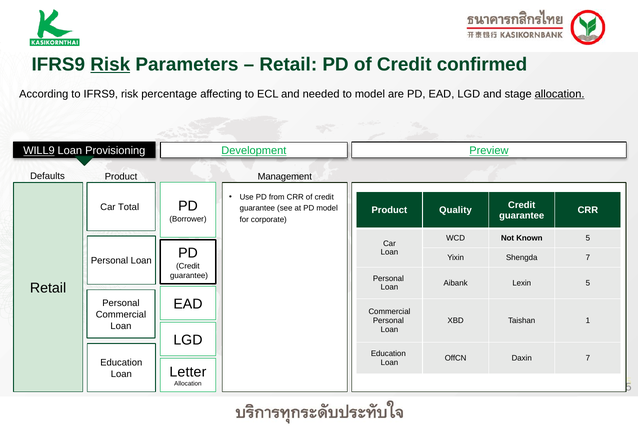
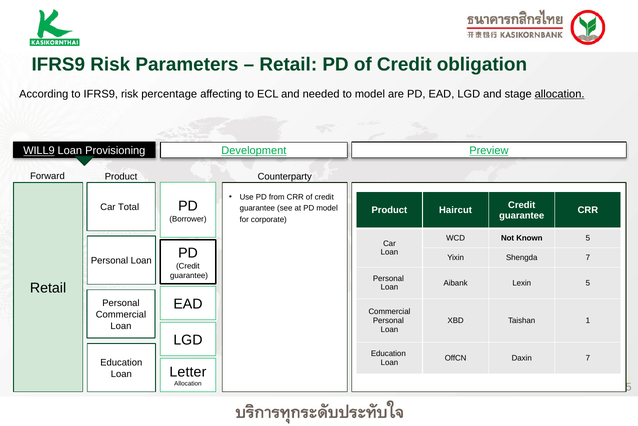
Risk underline: present -> none (110, 64)
confirmed: confirmed -> obligation (482, 64)
Defaults: Defaults -> Forward (47, 176)
Management: Management -> Counterparty (285, 177)
Quality: Quality -> Haircut (456, 210)
